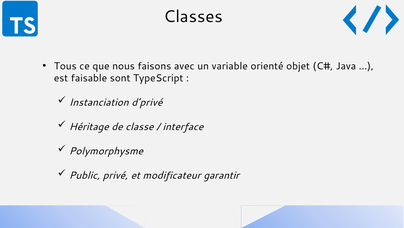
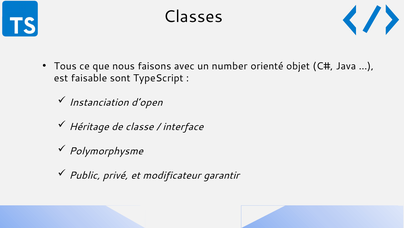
variable: variable -> number (230, 66)
d’privé: d’privé -> d’open (147, 102)
